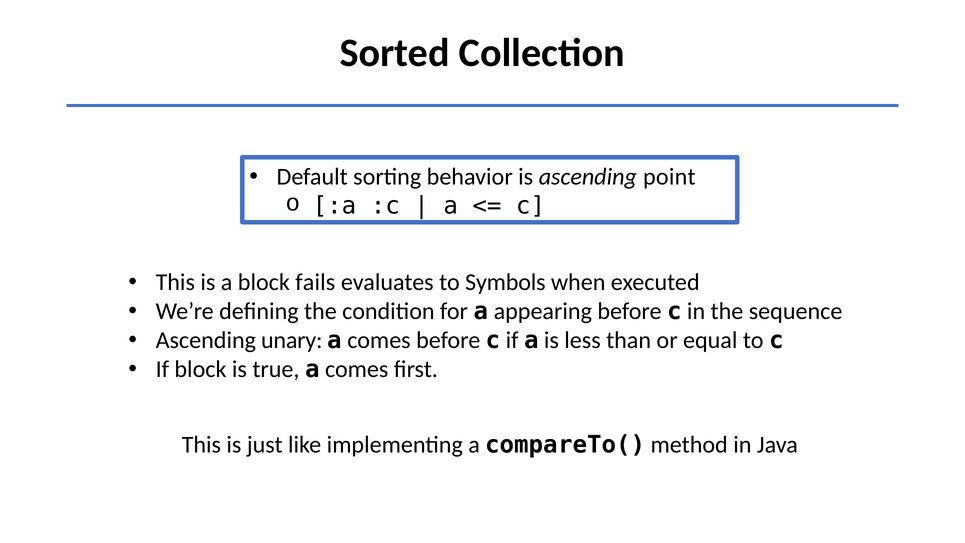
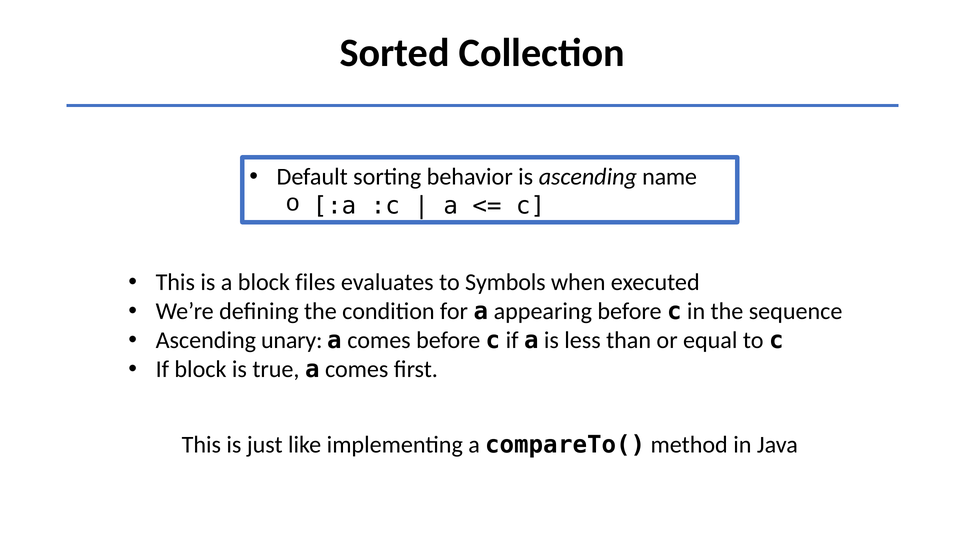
point: point -> name (670, 177)
fails: fails -> files (315, 282)
